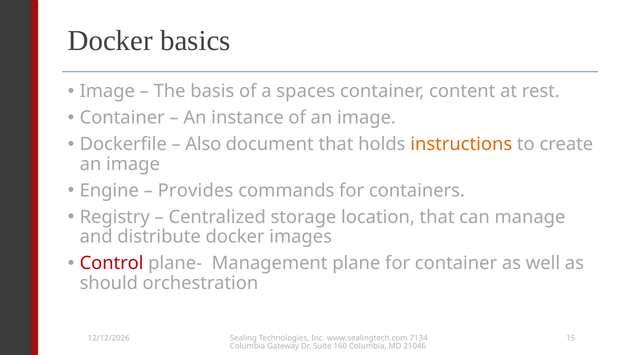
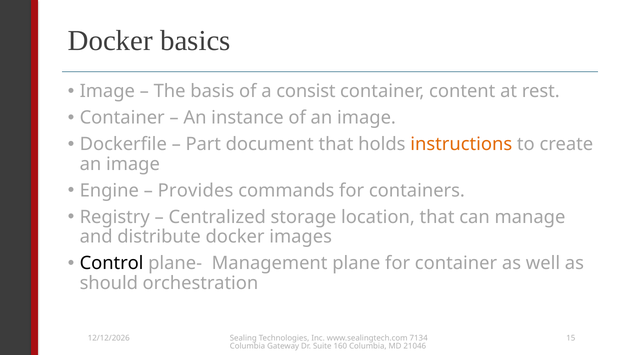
spaces: spaces -> consist (306, 91)
Also: Also -> Part (203, 144)
Control colour: red -> black (112, 263)
